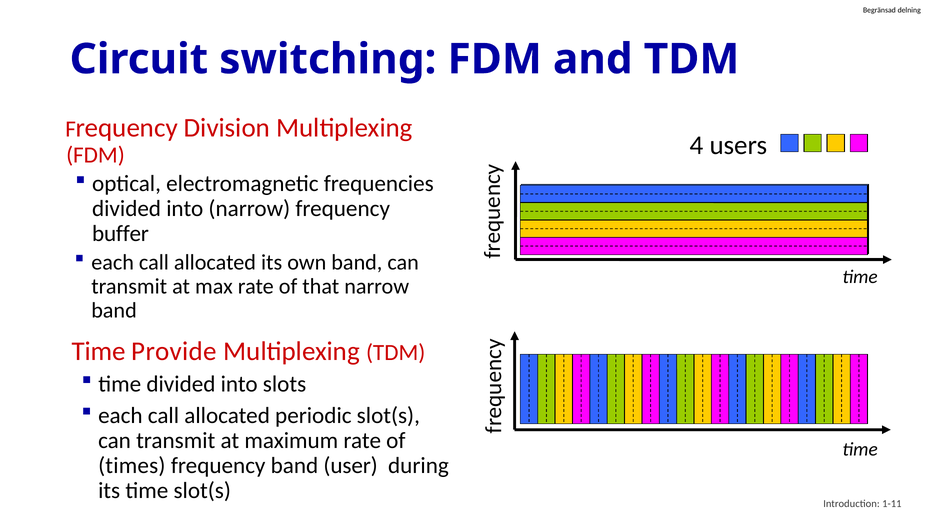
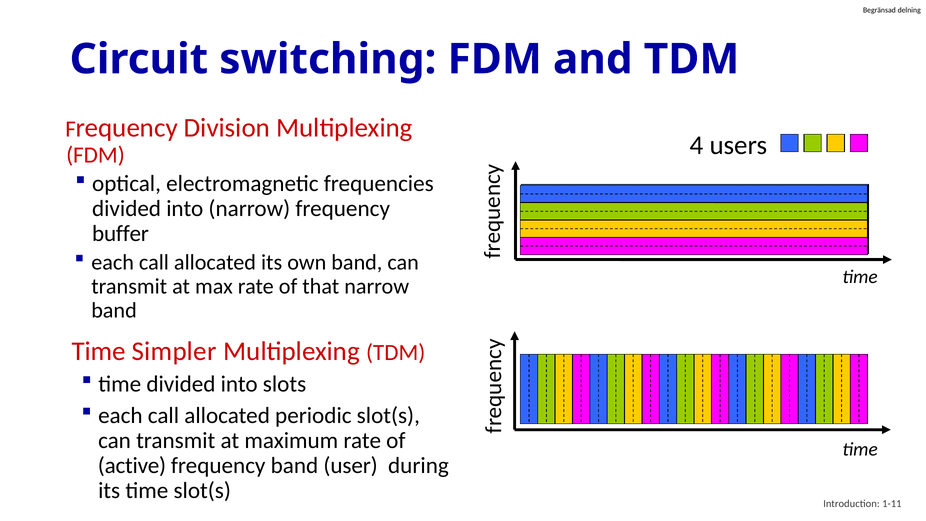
Provide: Provide -> Simpler (174, 351)
times: times -> active (132, 465)
